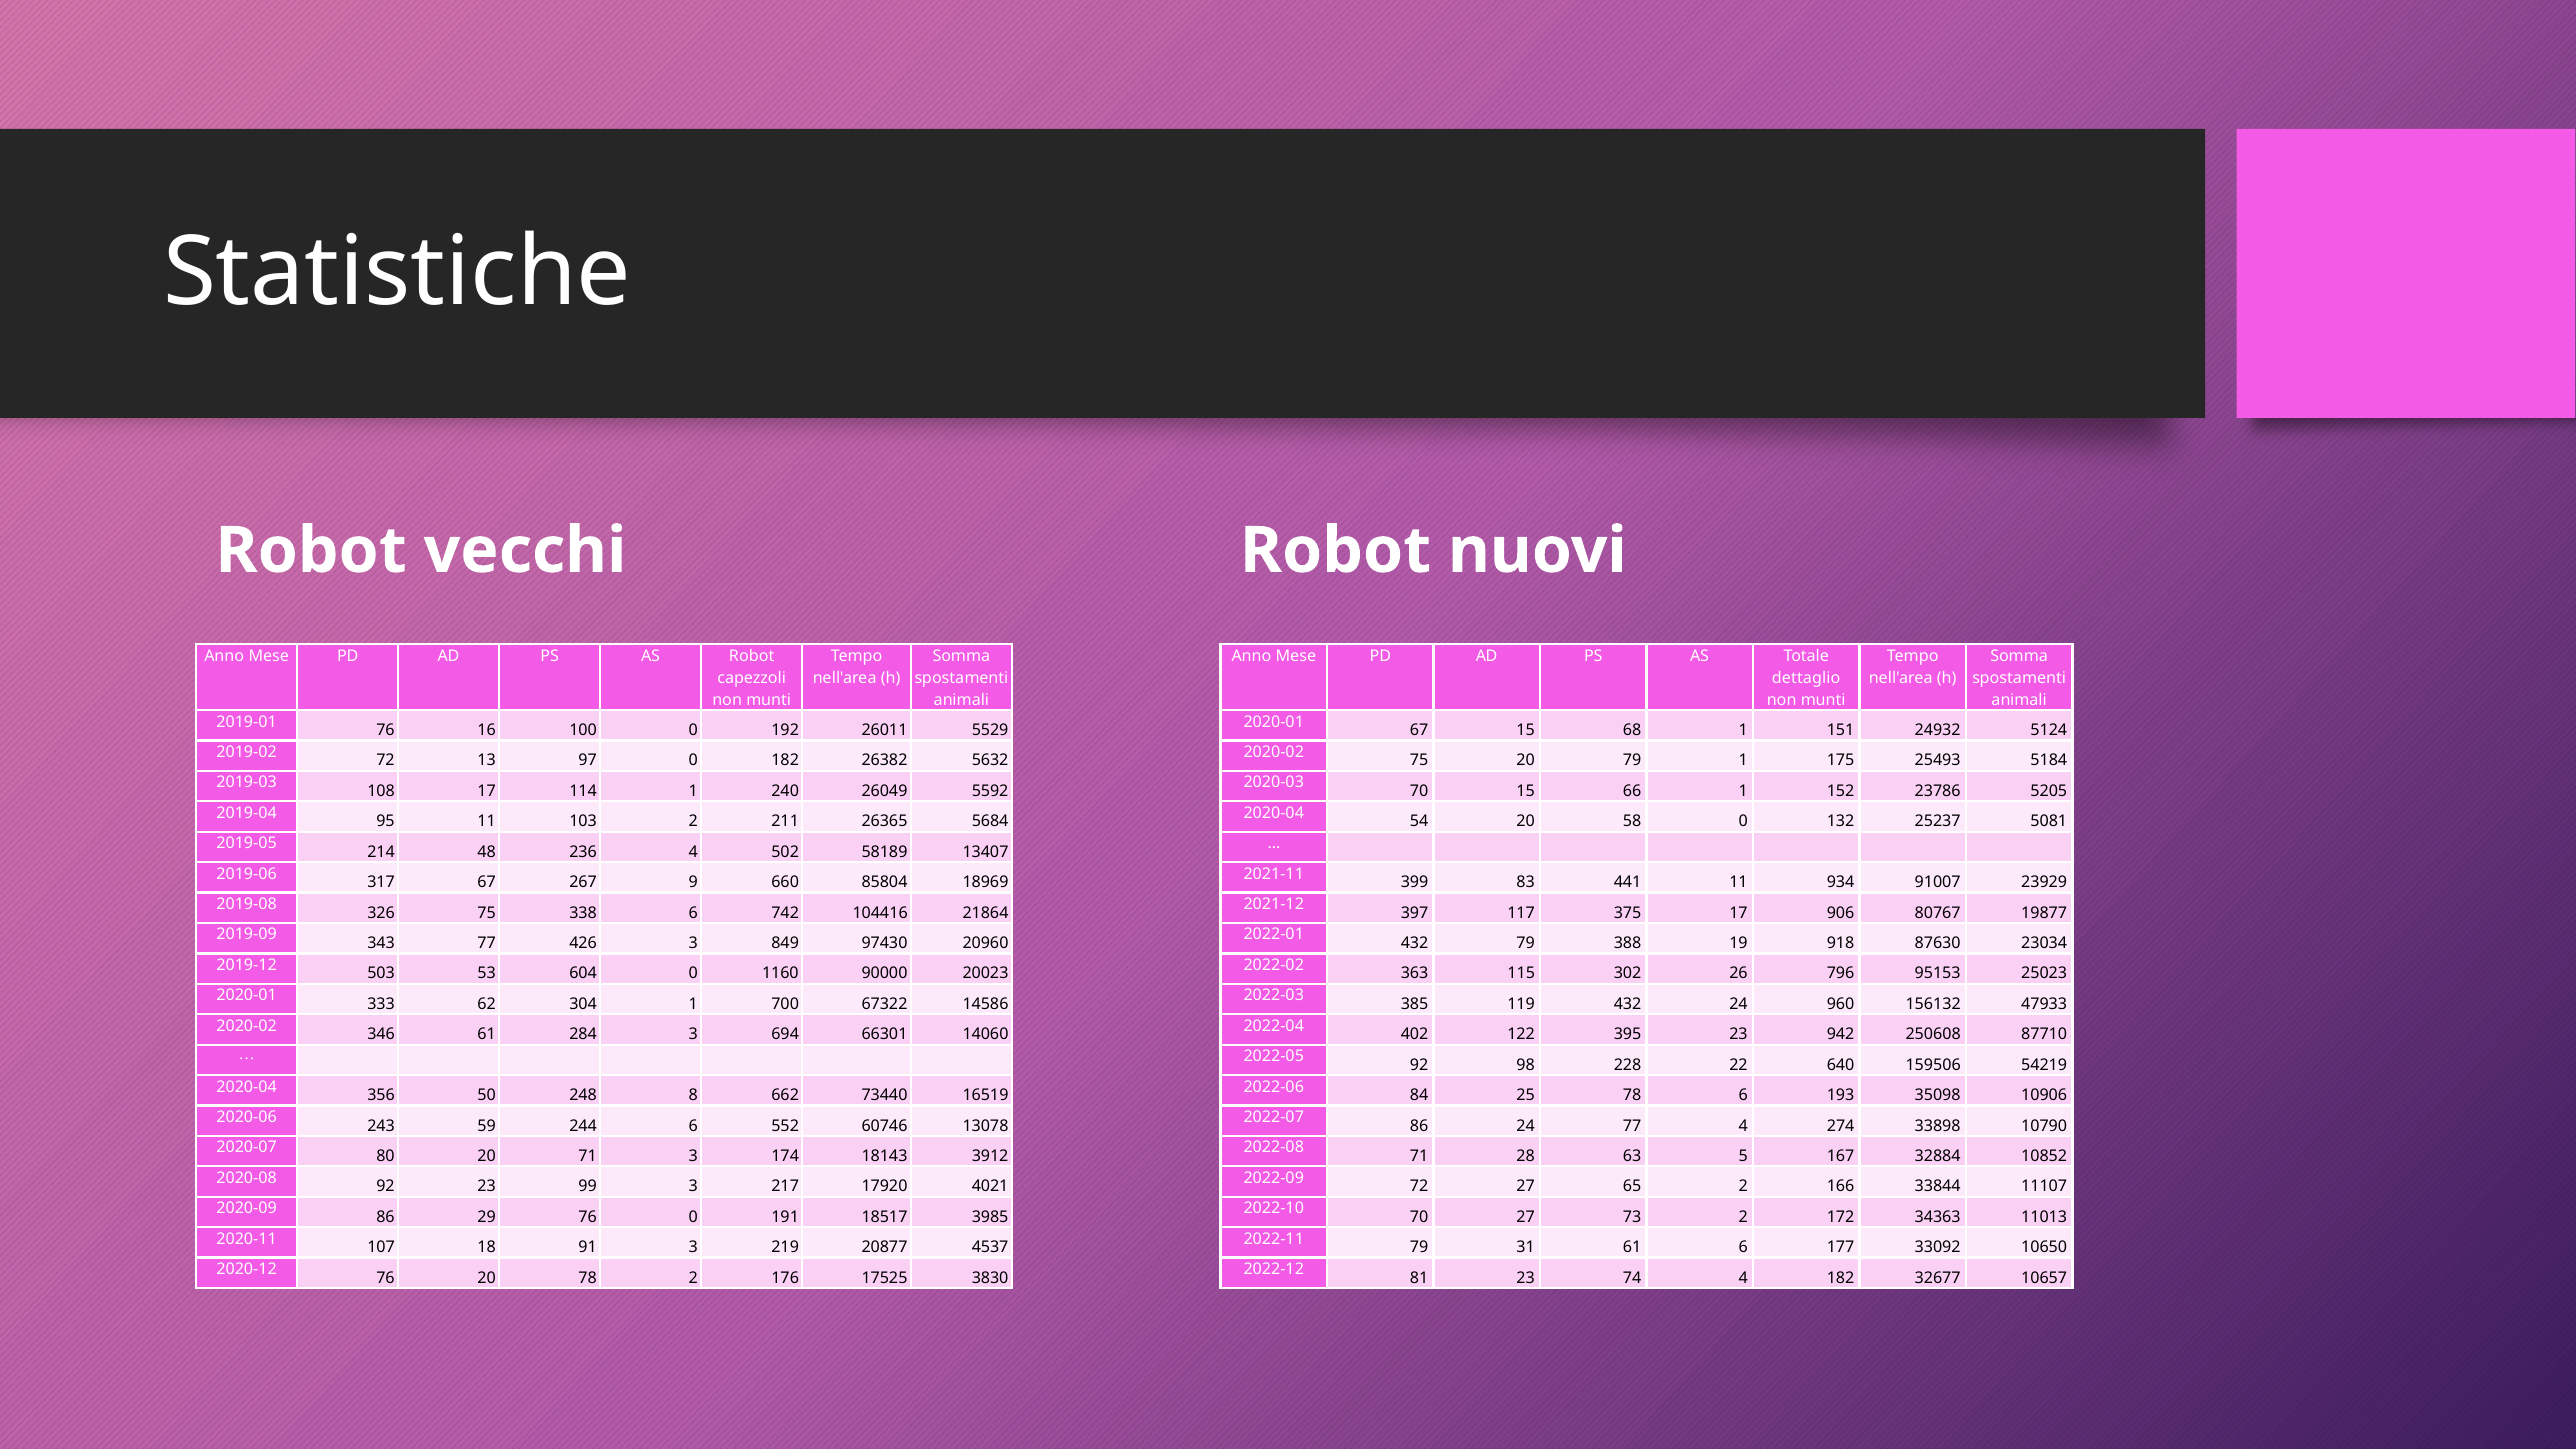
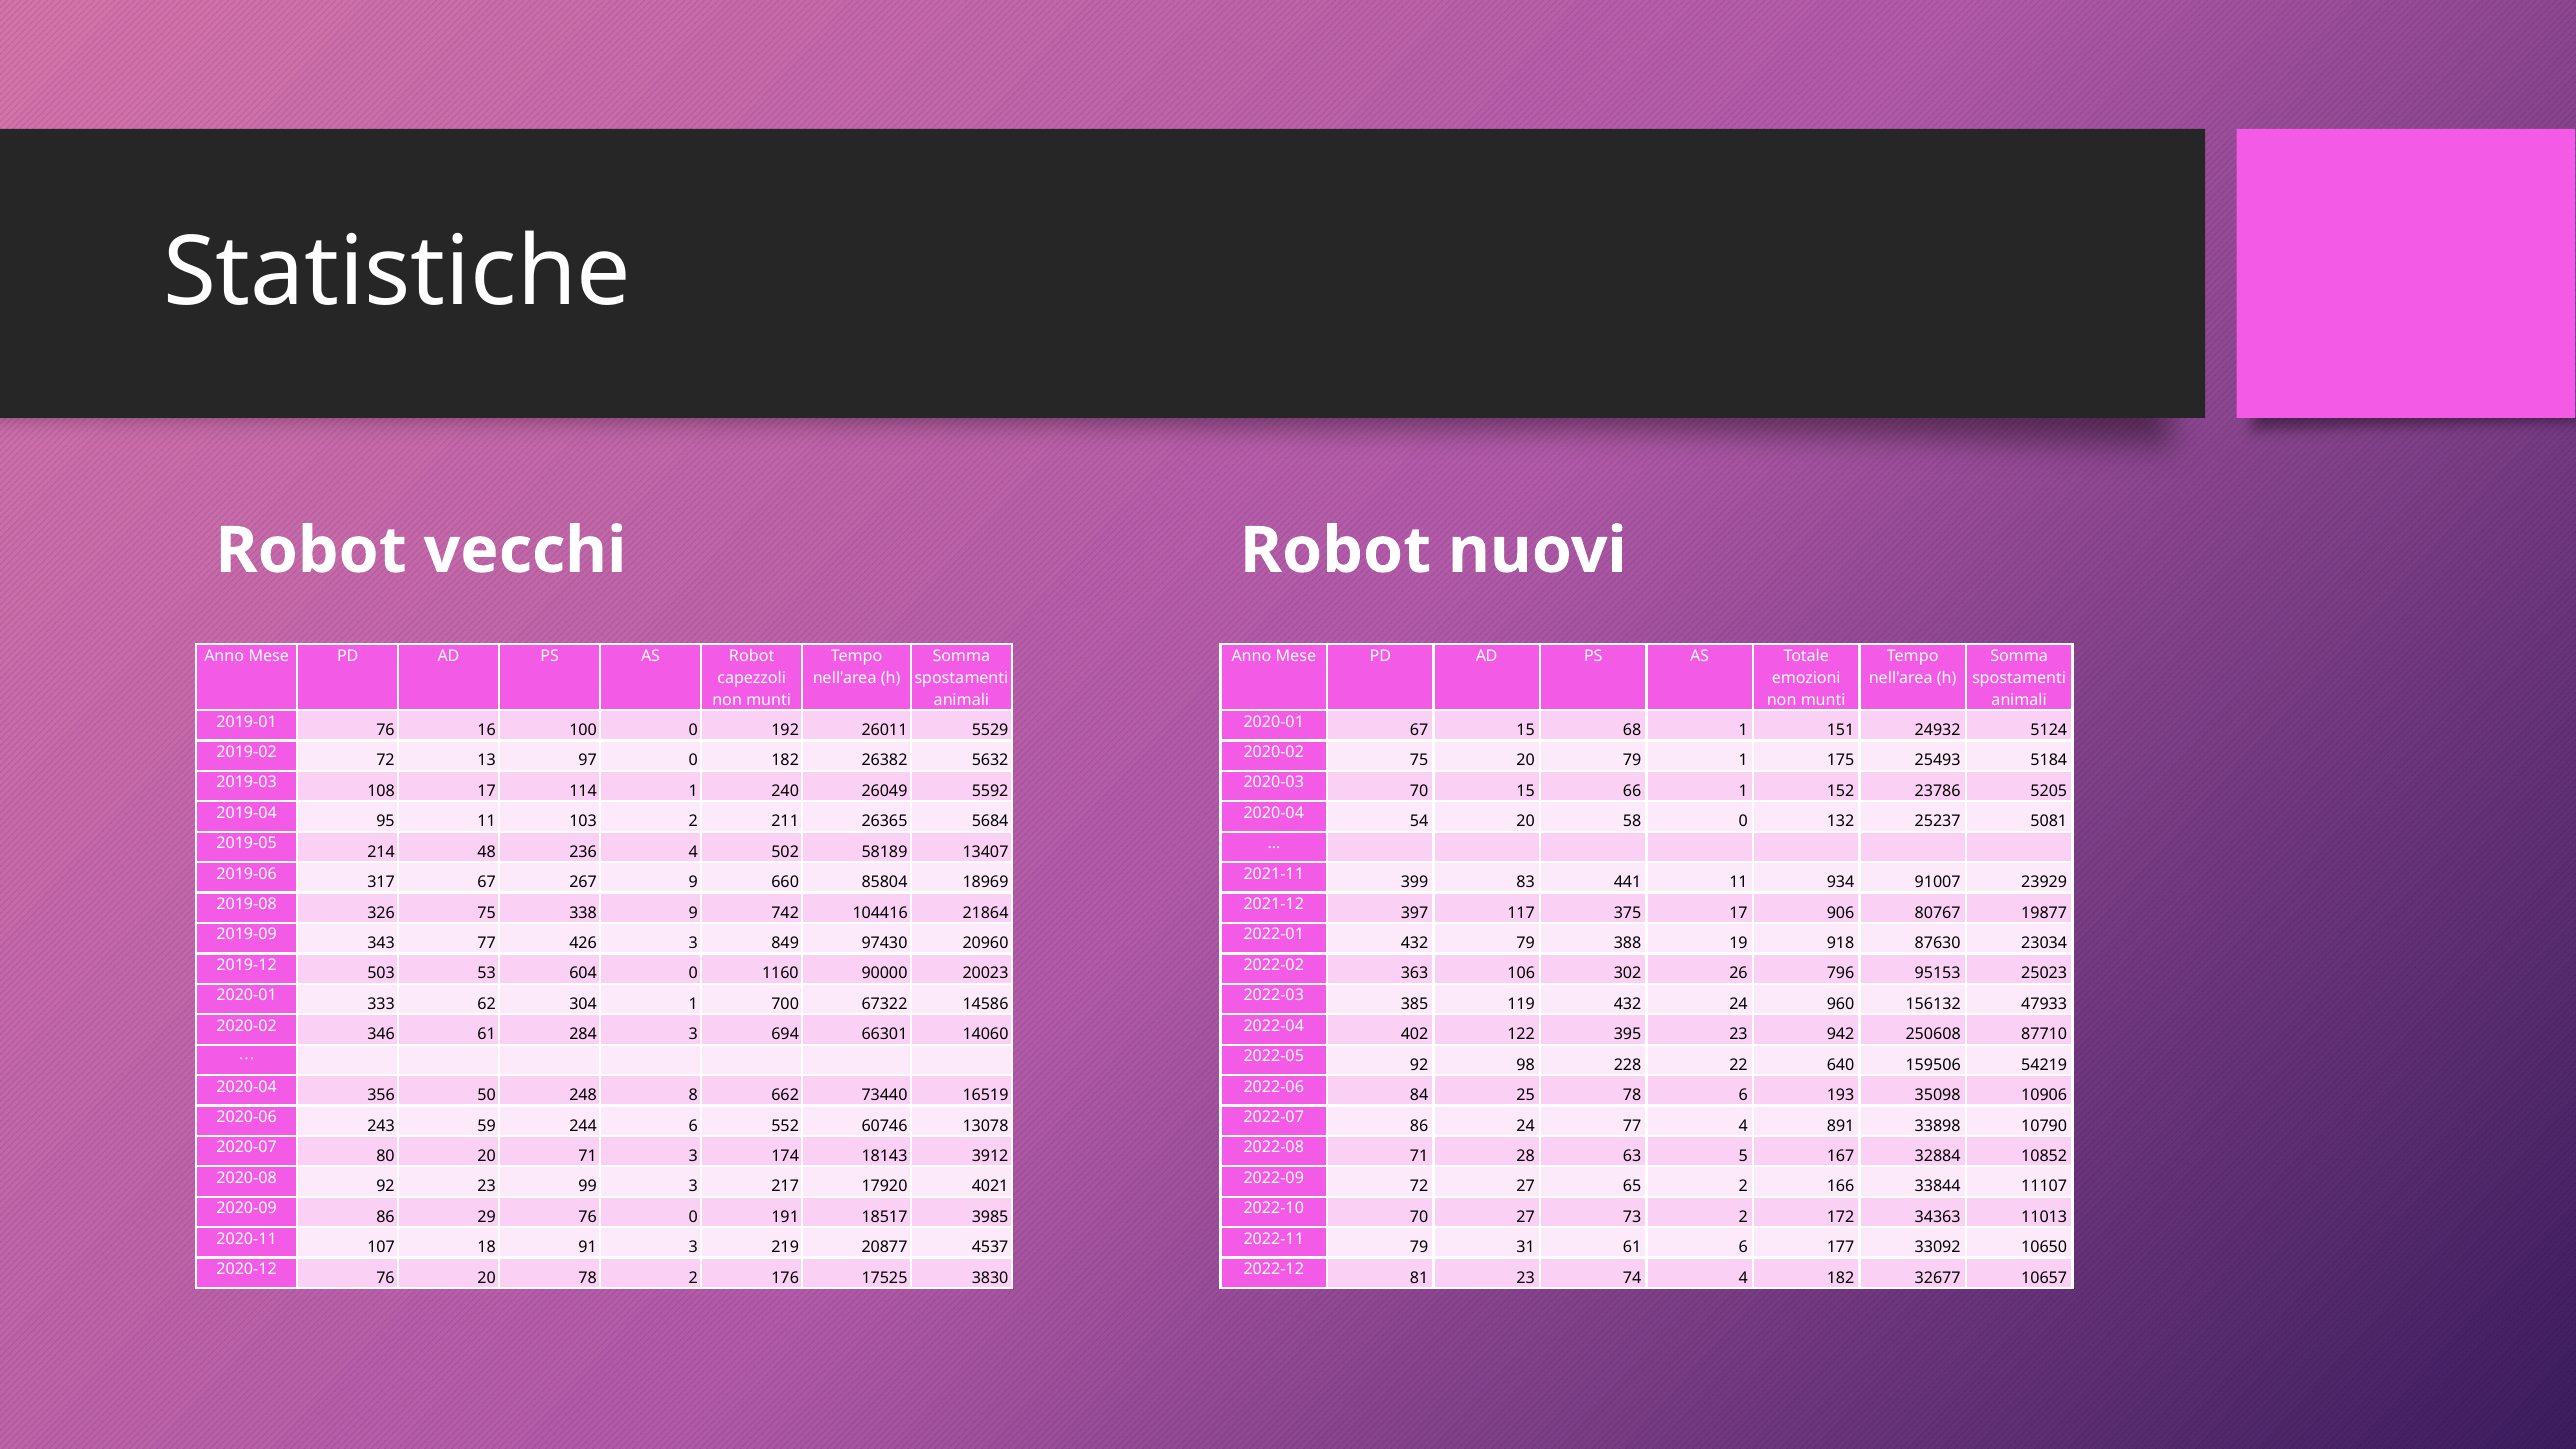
dettaglio: dettaglio -> emozioni (1806, 678)
338 6: 6 -> 9 (693, 913)
115: 115 -> 106 (1521, 974)
274: 274 -> 891 (1841, 1126)
